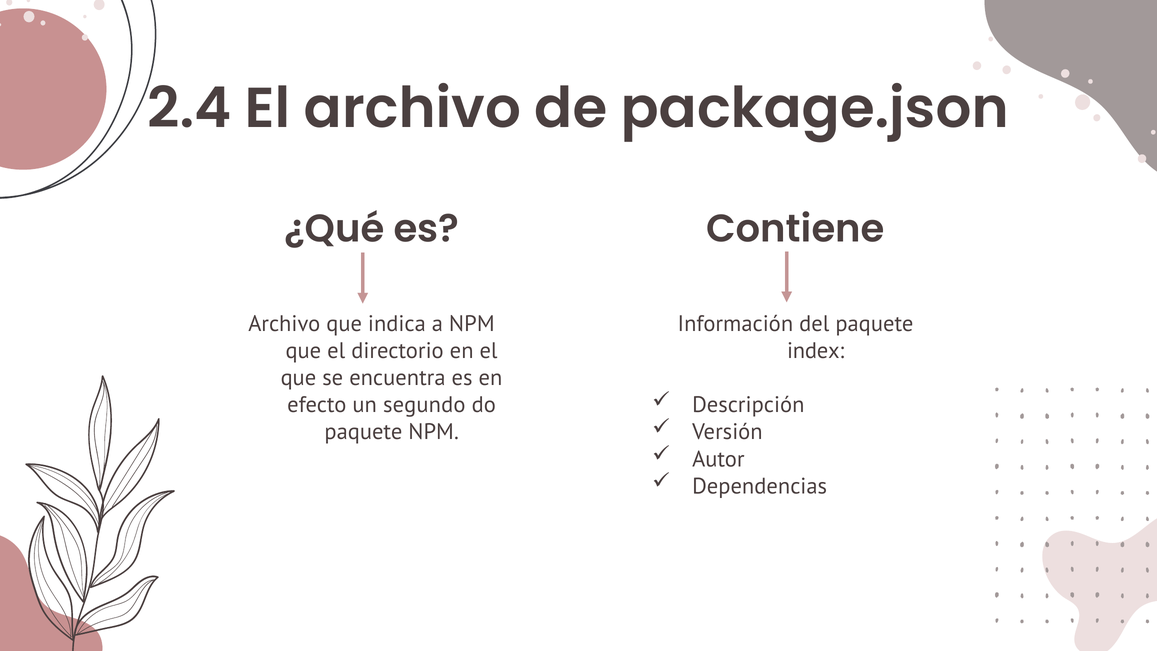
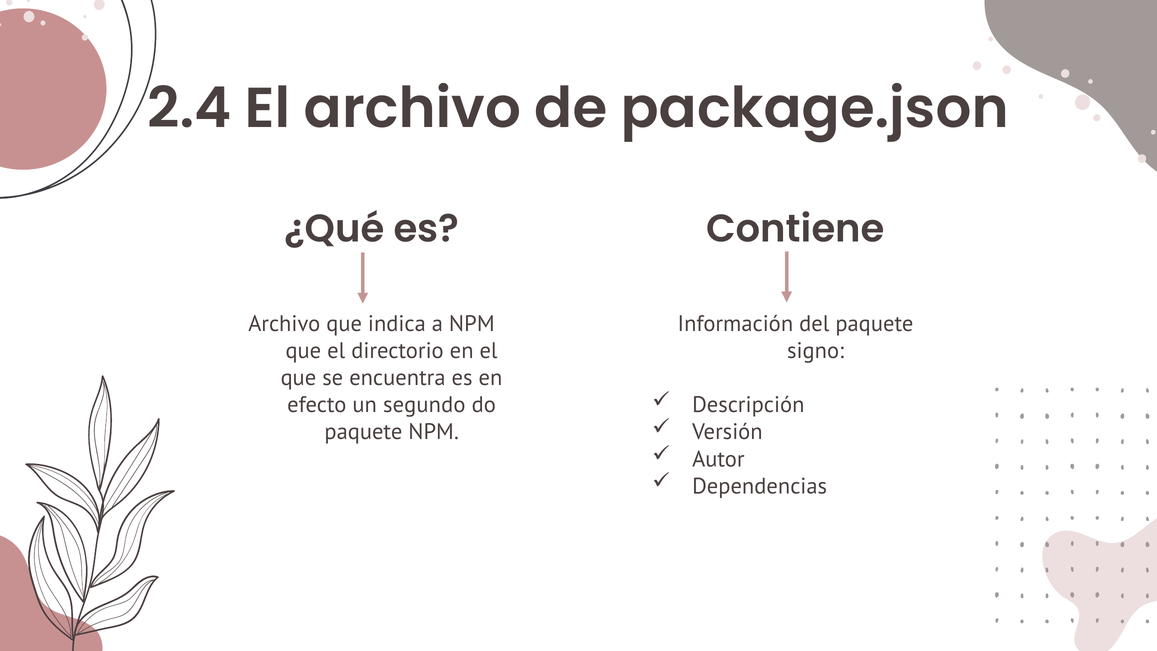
index: index -> signo (816, 351)
